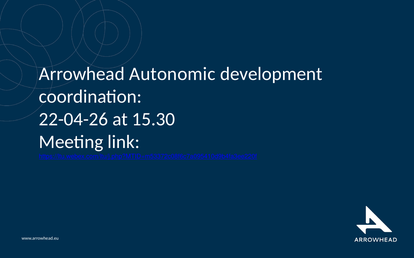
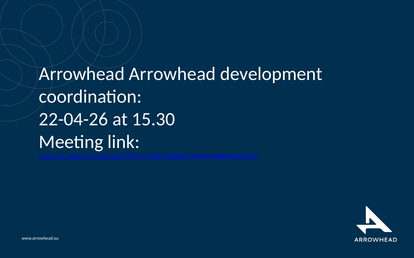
Arrowhead Autonomic: Autonomic -> Arrowhead (172, 74)
